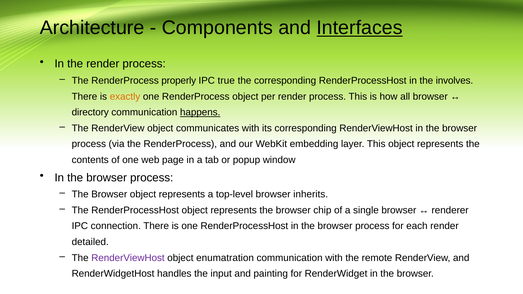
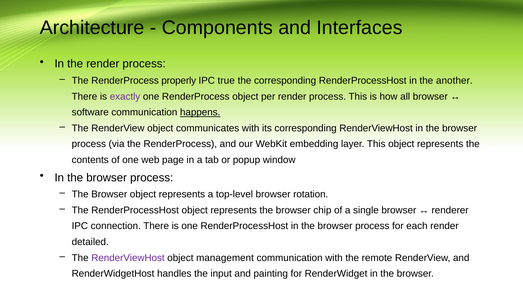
Interfaces underline: present -> none (360, 28)
involves: involves -> another (454, 81)
exactly colour: orange -> purple (125, 97)
directory: directory -> software (90, 112)
inherits: inherits -> rotation (311, 194)
enumatration: enumatration -> management (225, 258)
